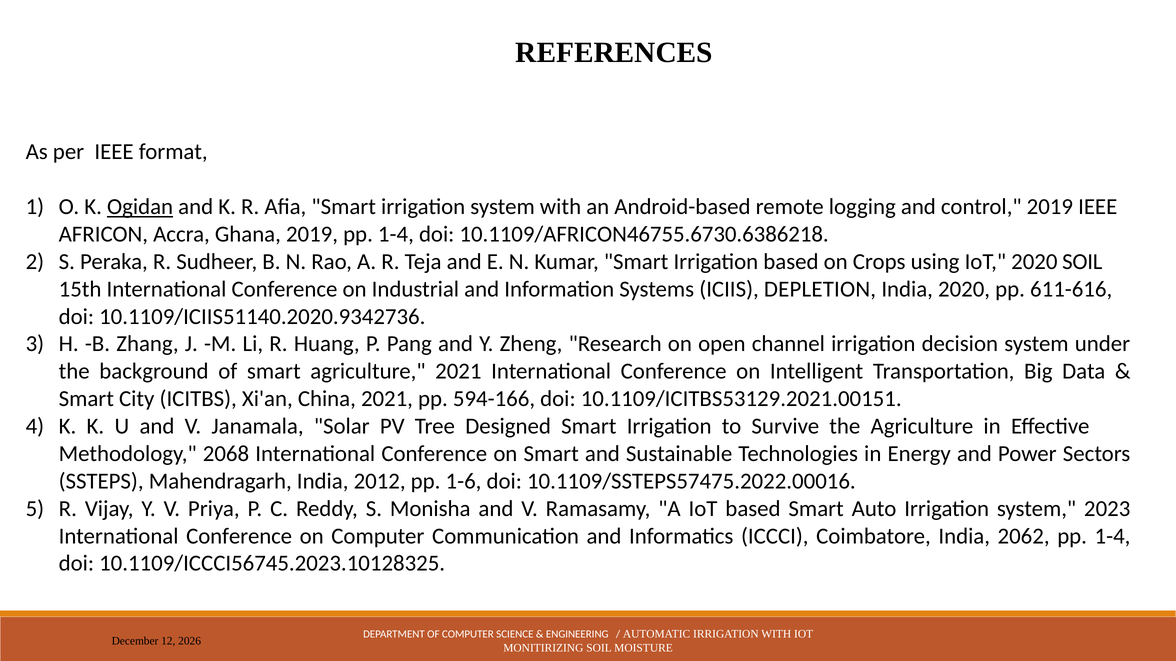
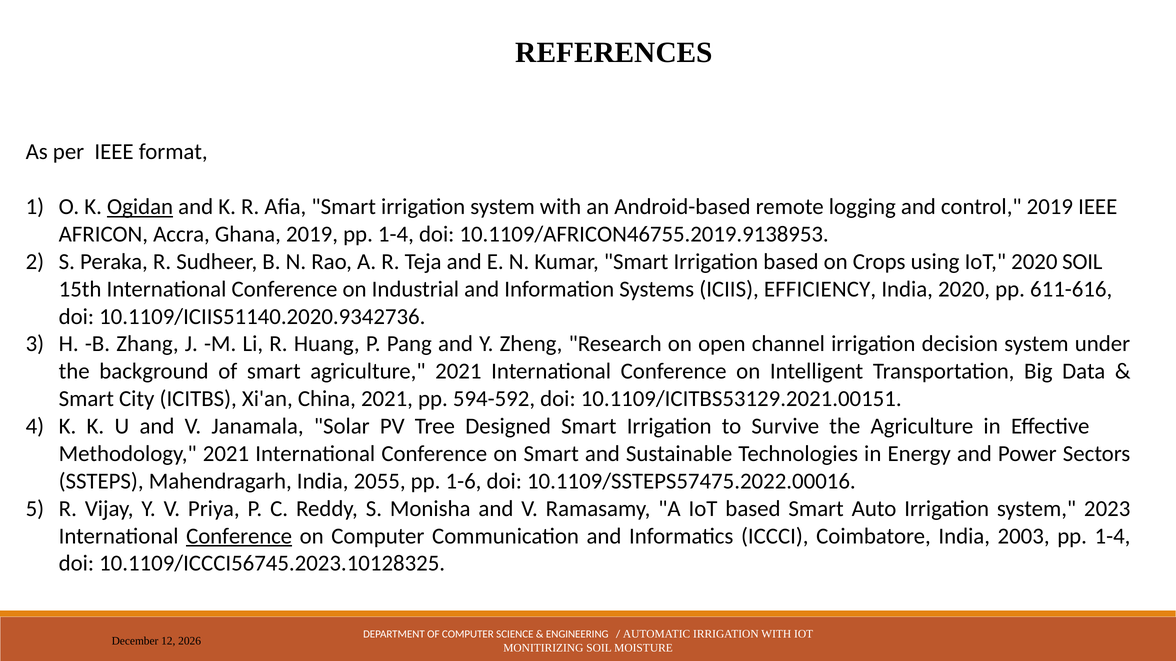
10.1109/AFRICON46755.6730.6386218: 10.1109/AFRICON46755.6730.6386218 -> 10.1109/AFRICON46755.2019.9138953 (644, 234)
DEPLETION: DEPLETION -> EFFICIENCY (820, 289)
594-166: 594-166 -> 594-592 (494, 399)
Methodology 2068: 2068 -> 2021 (226, 454)
2012: 2012 -> 2055 (380, 481)
Conference underline: none -> present (239, 536)
2062: 2062 -> 2003 (1024, 536)
